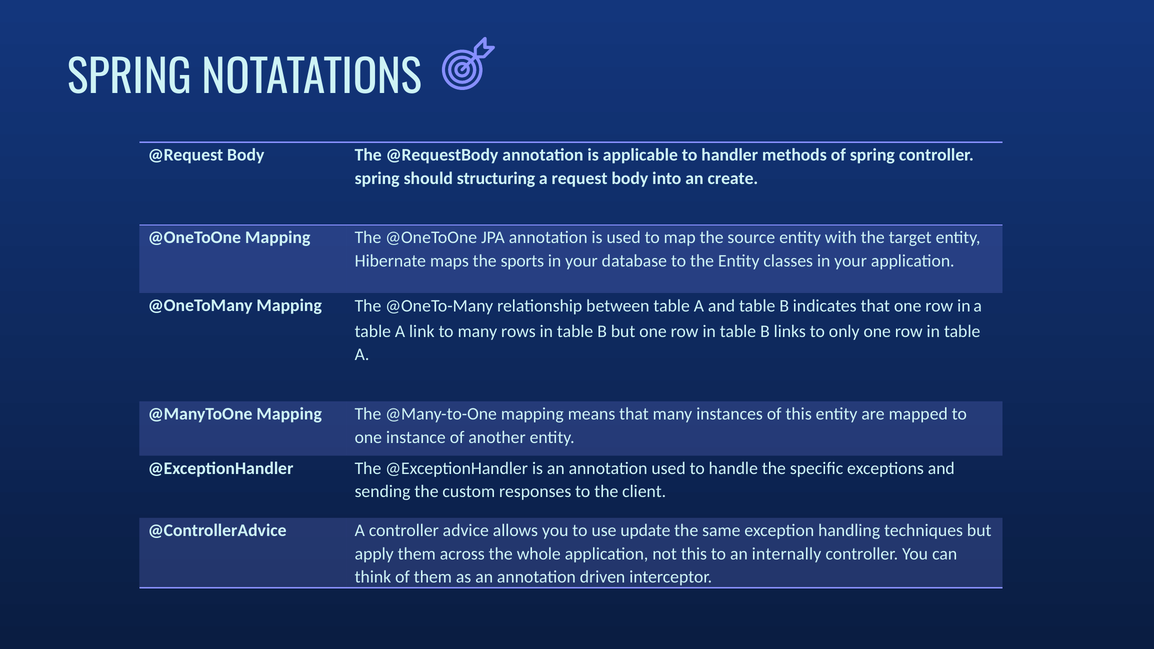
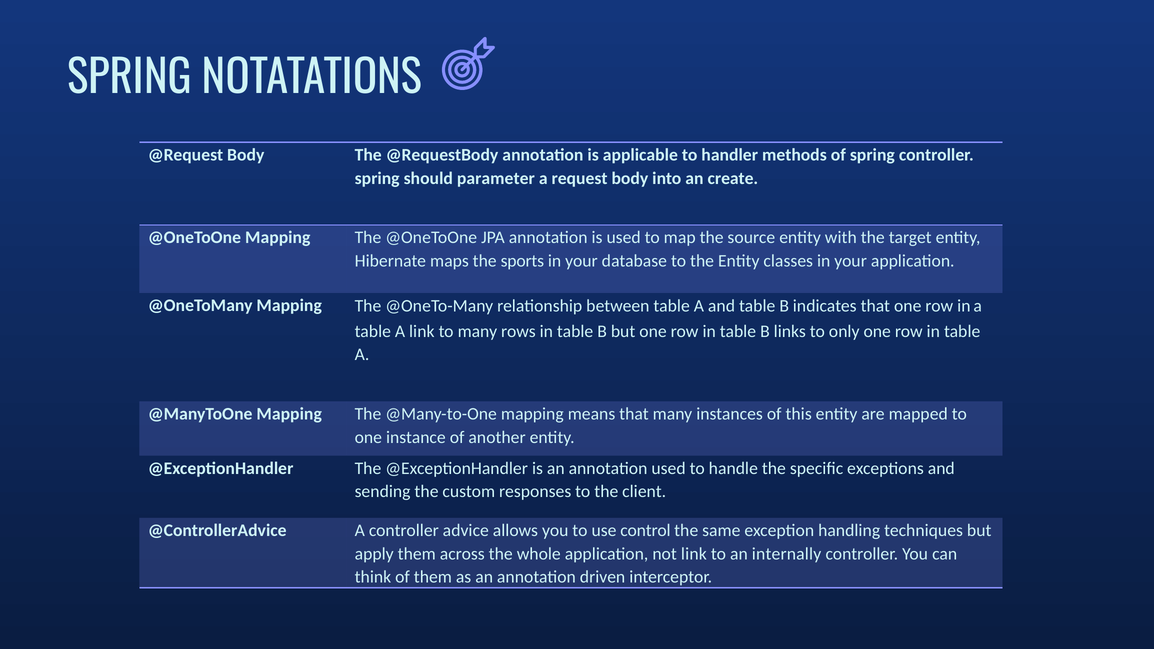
structuring: structuring -> parameter (496, 178)
update: update -> control (645, 531)
not this: this -> link (694, 554)
